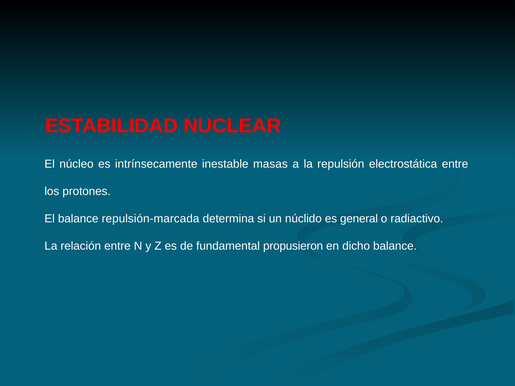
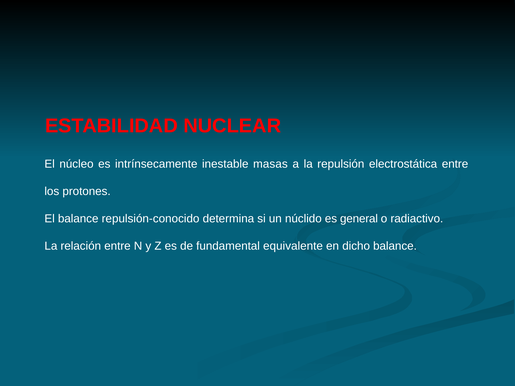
repulsión-marcada: repulsión-marcada -> repulsión-conocido (151, 219)
propusieron: propusieron -> equivalente (293, 246)
